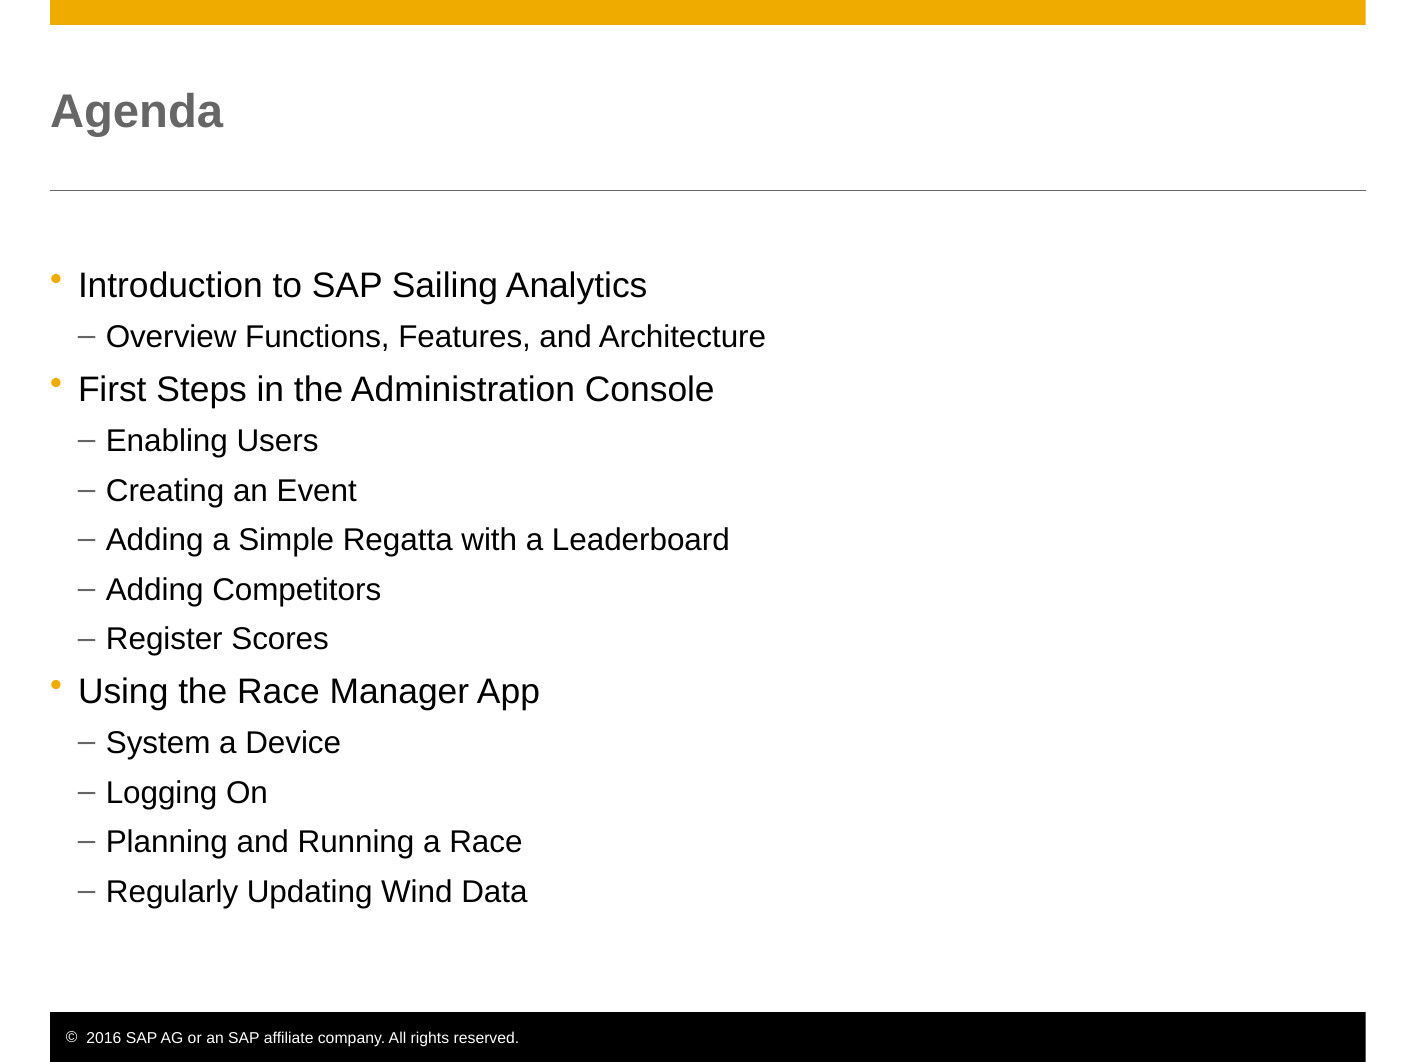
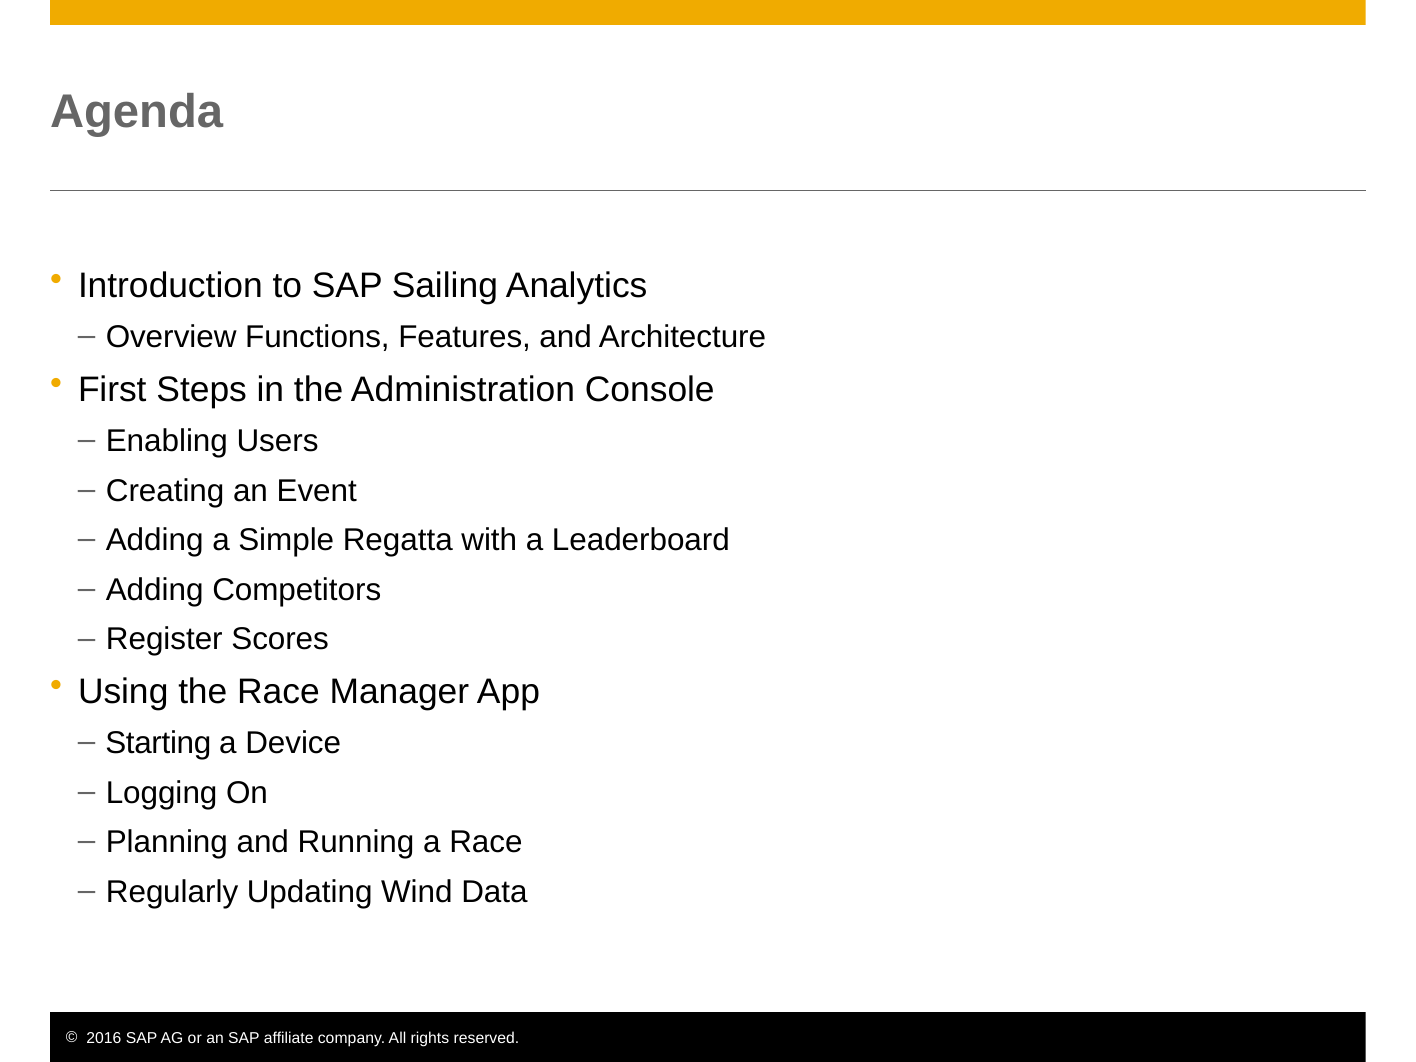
System: System -> Starting (158, 743)
